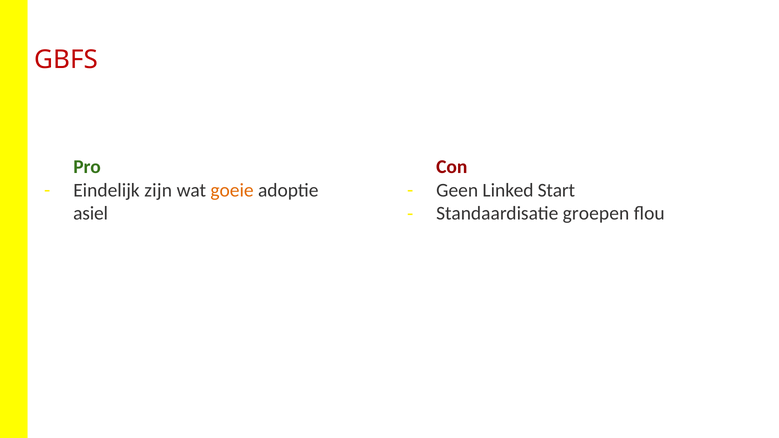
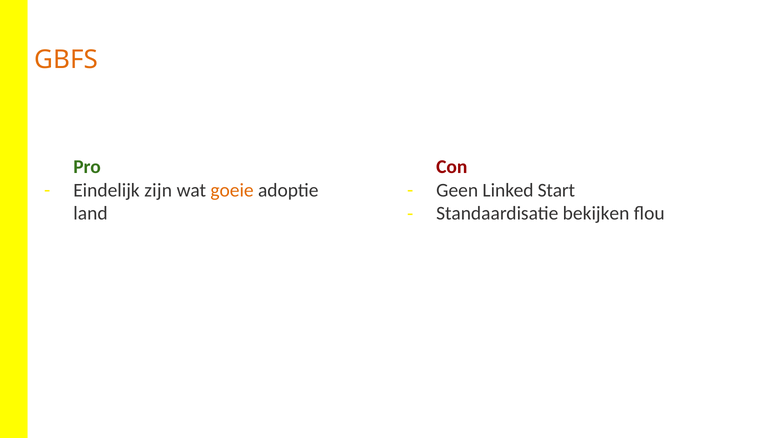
GBFS colour: red -> orange (66, 60)
asiel: asiel -> land (90, 214)
groepen: groepen -> bekijken (596, 214)
